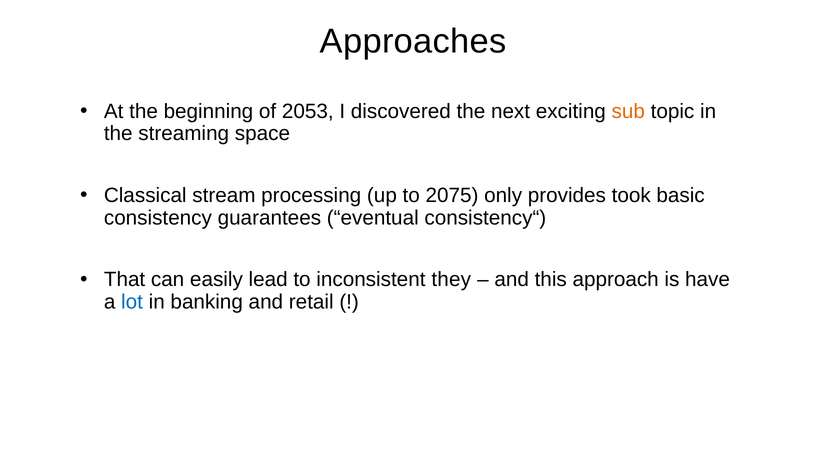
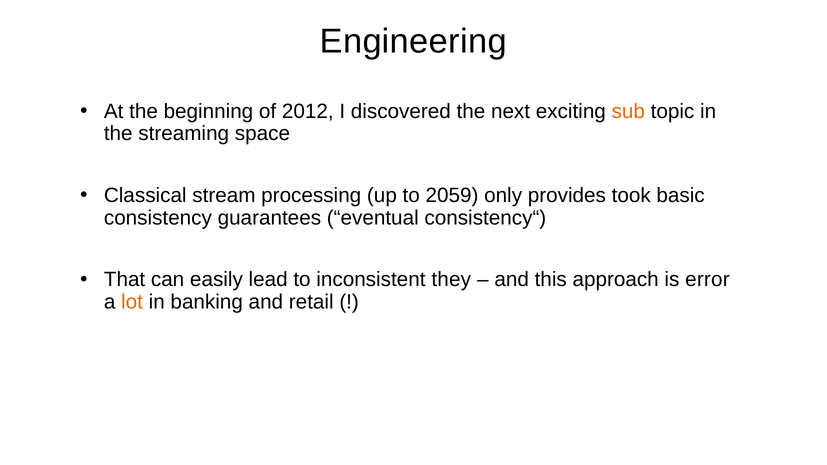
Approaches: Approaches -> Engineering (413, 42)
2053: 2053 -> 2012 (308, 111)
2075: 2075 -> 2059 (452, 195)
have: have -> error (707, 280)
lot colour: blue -> orange (132, 302)
